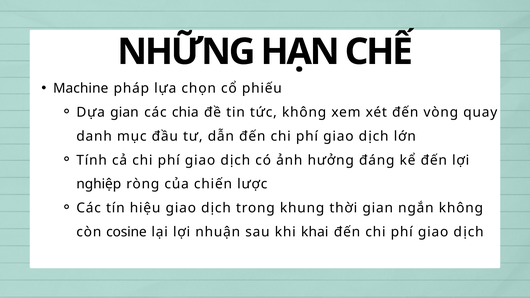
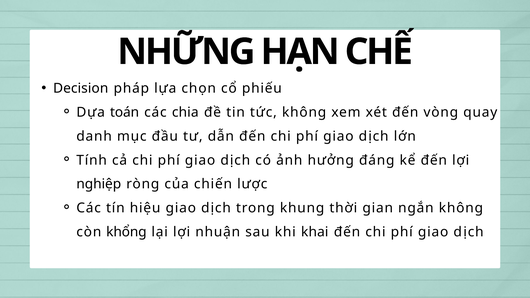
Machine: Machine -> Decision (81, 88)
Dựa gian: gian -> toán (125, 112)
cosine: cosine -> khổng (126, 232)
